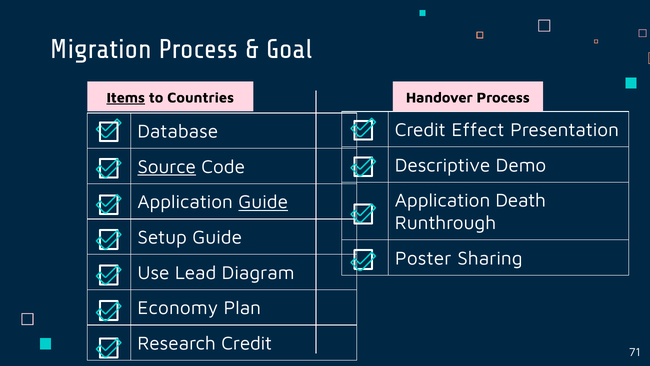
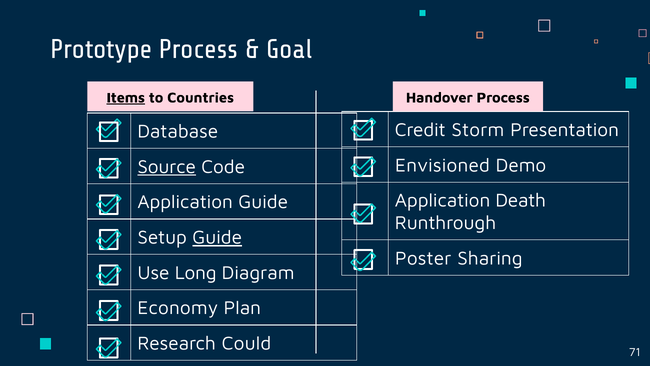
Migration: Migration -> Prototype (101, 49)
Effect: Effect -> Storm (478, 130)
Descriptive: Descriptive -> Envisioned (442, 165)
Guide underline: present -> none (263, 202)
Guide underline: none -> present (217, 237)
Lead: Lead -> Long (196, 273)
Research Credit: Credit -> Could (246, 343)
